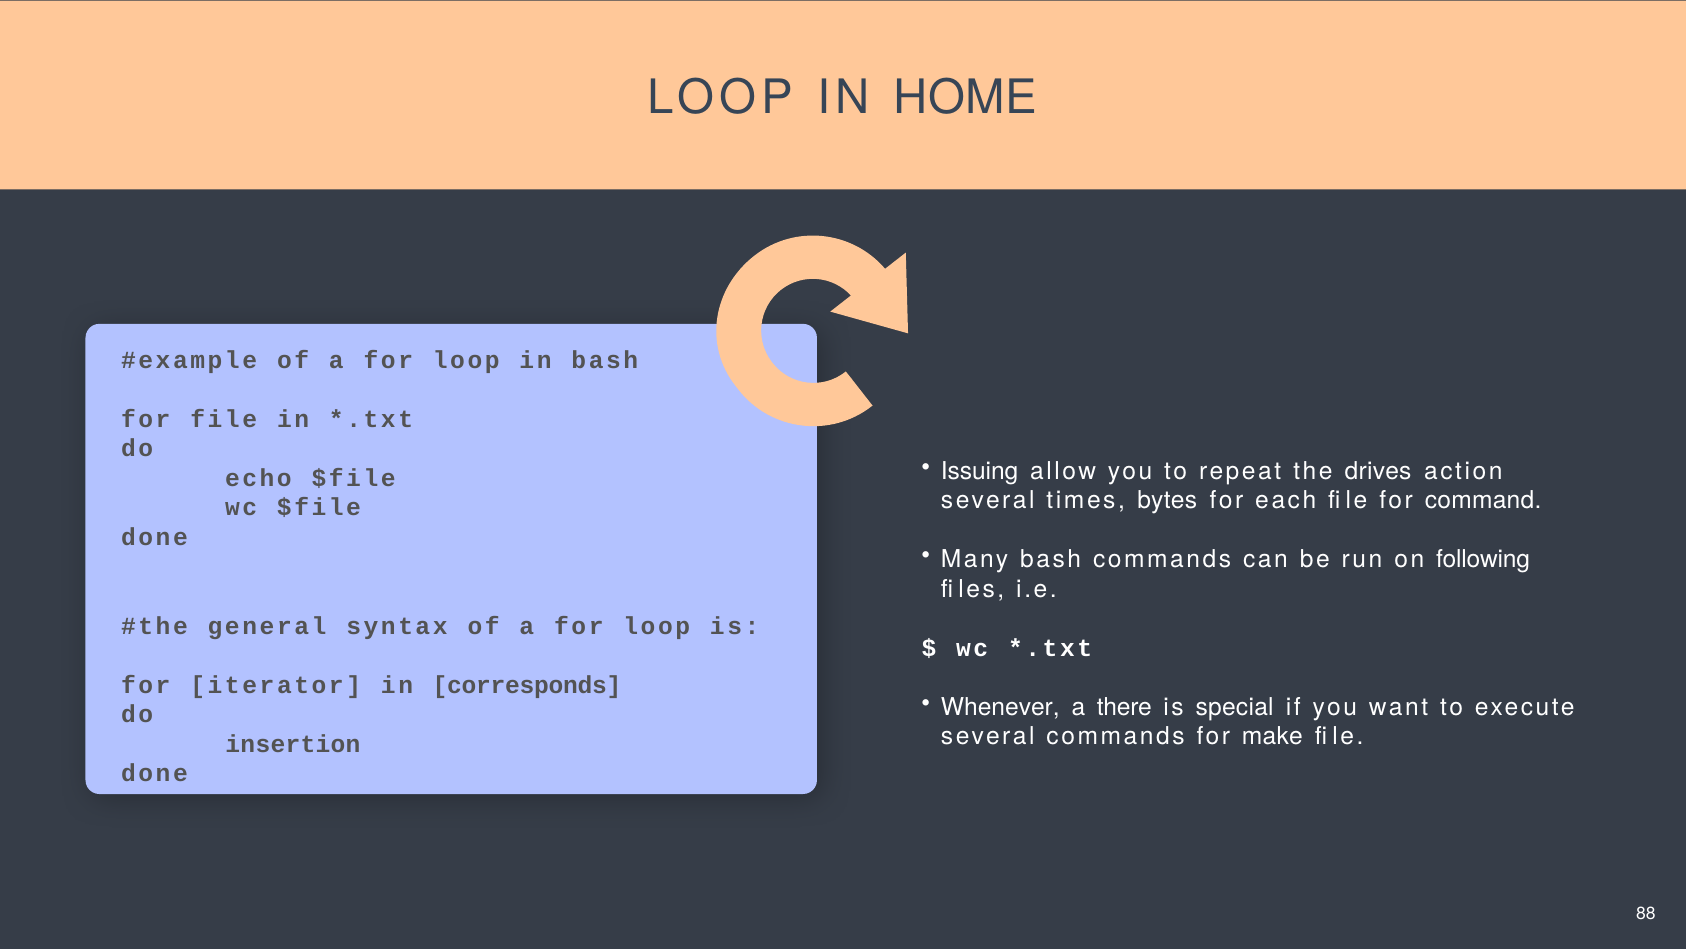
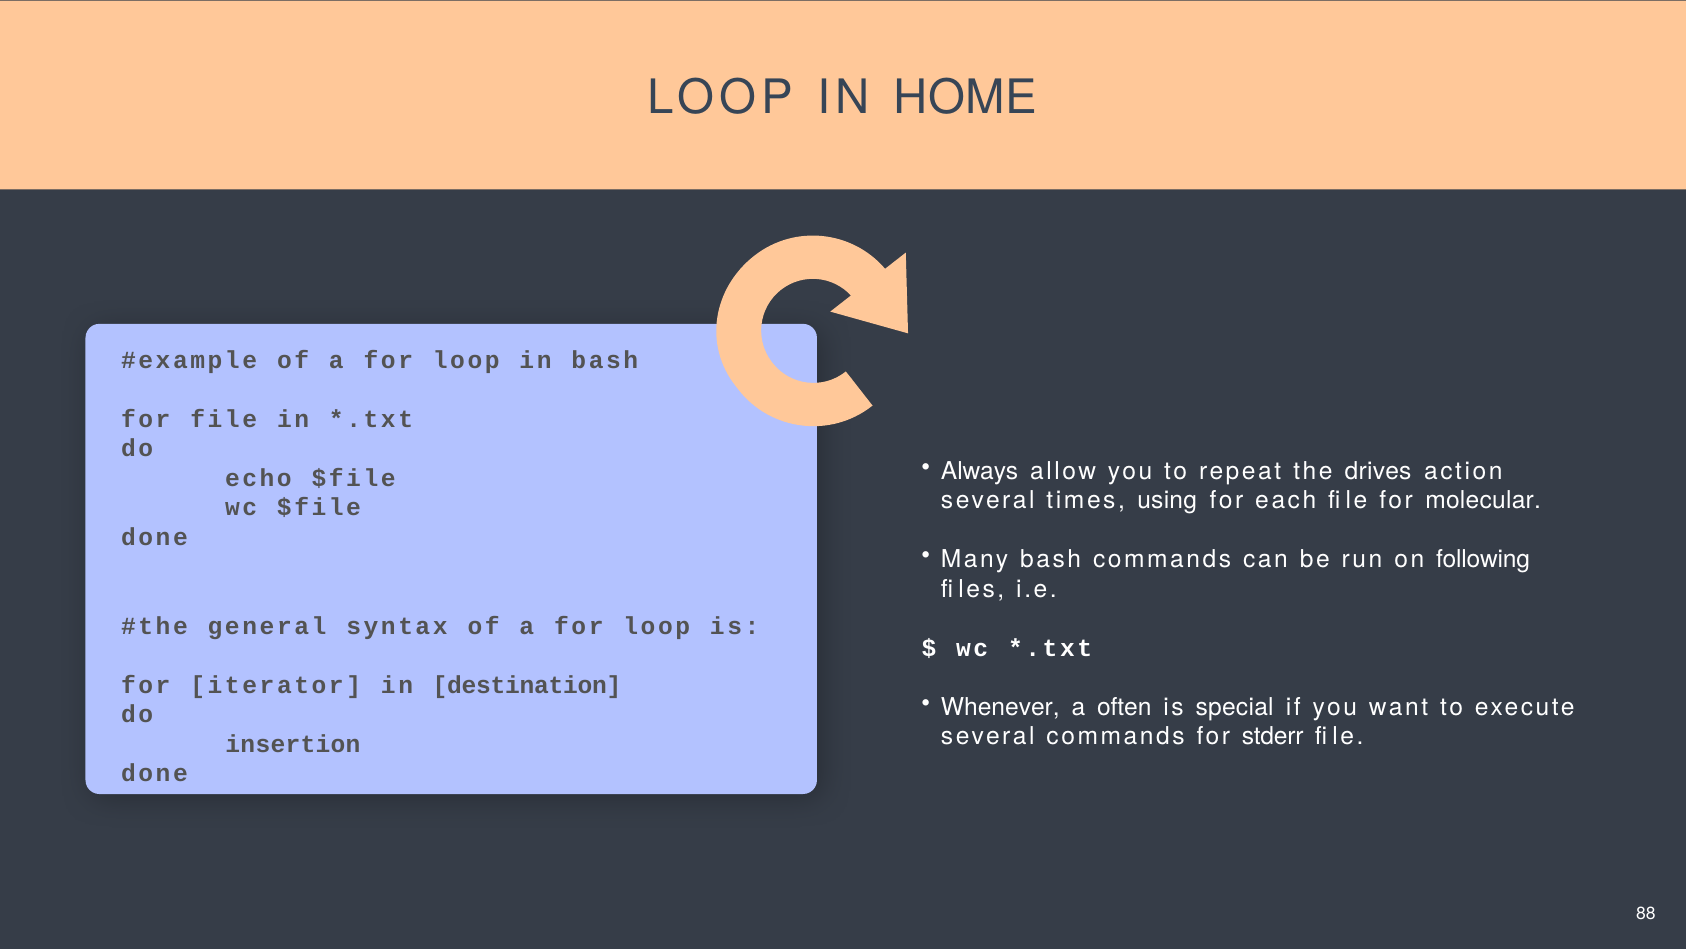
Issuing: Issuing -> Always (980, 471)
bytes: bytes -> using (1167, 500)
command: command -> molecular (1483, 500)
corresponds: corresponds -> destination (527, 685)
there: there -> often (1124, 707)
make: make -> stderr (1273, 737)
